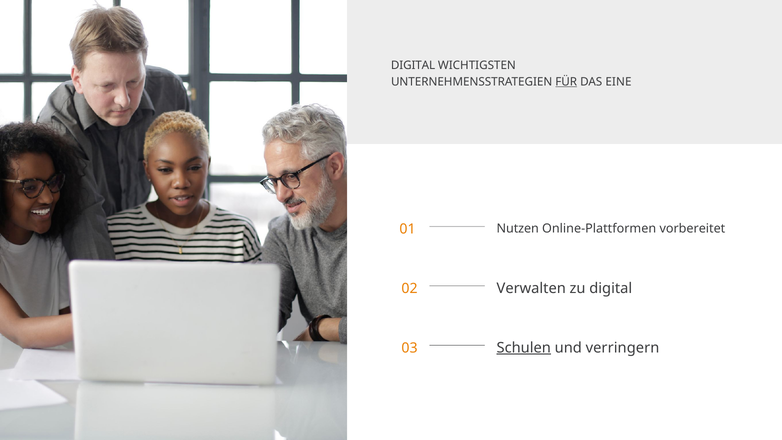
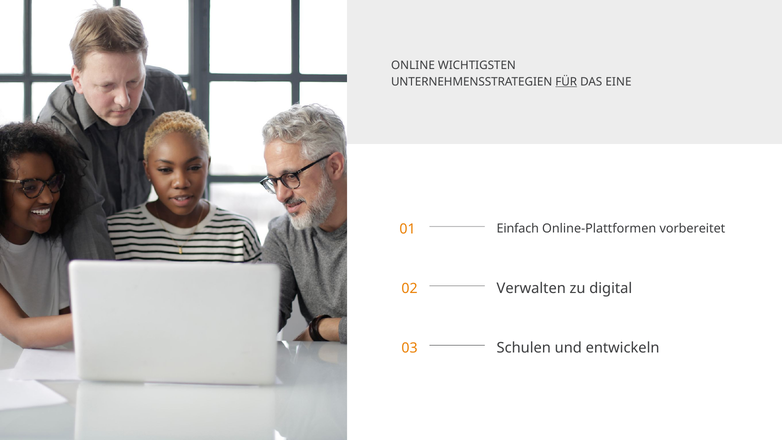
DIGITAL: DIGITAL -> ONLINE (413, 65)
Nutzen: Nutzen -> Einfach (518, 229)
Schulen underline: present -> none (524, 348)
verringern: verringern -> entwickeln (623, 348)
